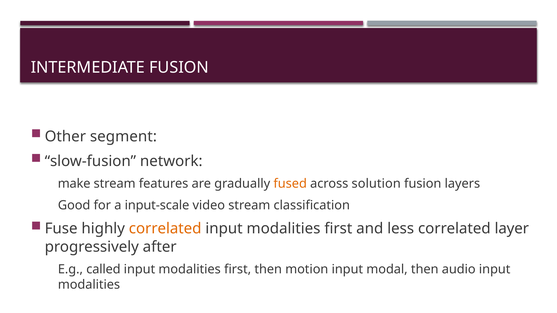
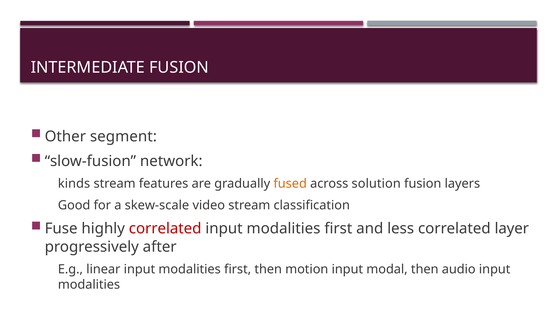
make: make -> kinds (74, 184)
input-scale: input-scale -> skew-scale (157, 205)
correlated colour: orange -> red (165, 229)
called: called -> linear (103, 270)
